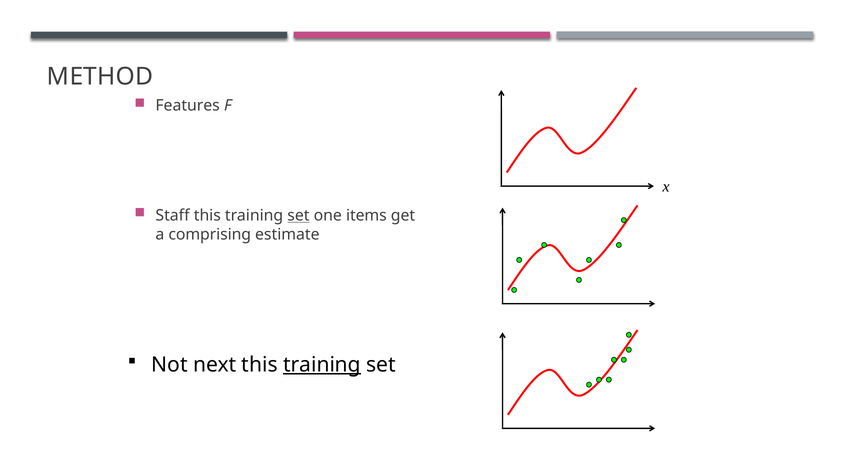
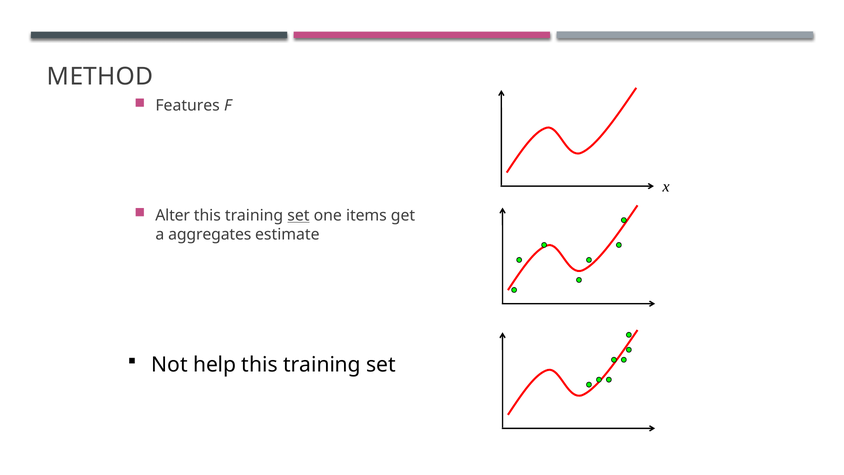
Staff: Staff -> Alter (173, 215)
comprising: comprising -> aggregates (210, 234)
next: next -> help (215, 365)
training underline: present -> none (322, 365)
